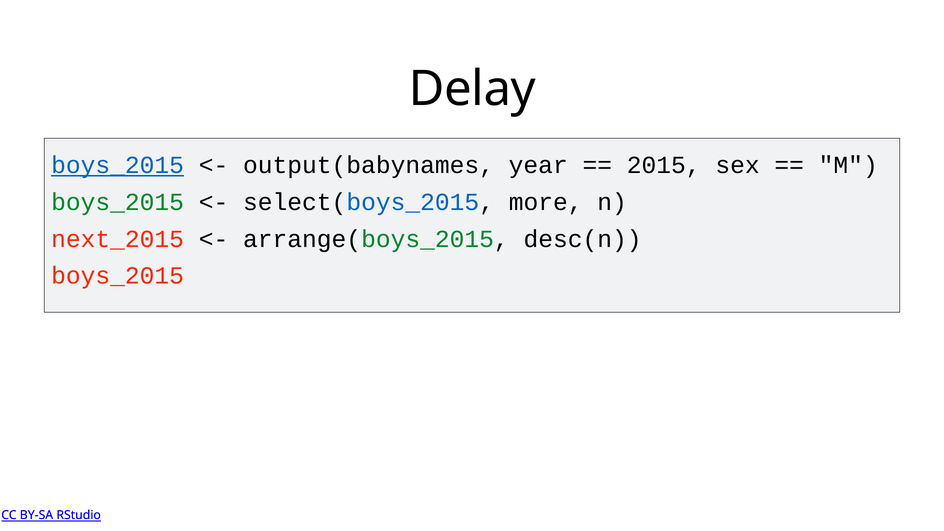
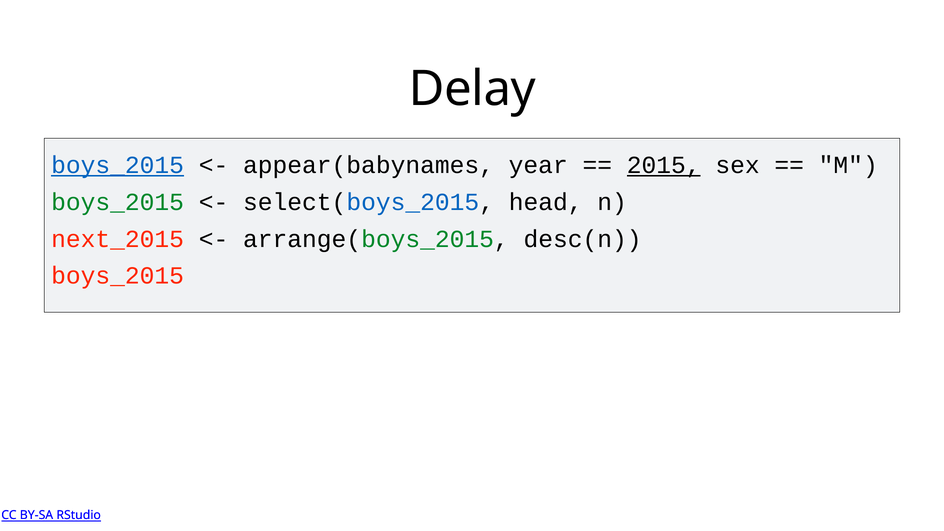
output(babynames: output(babynames -> appear(babynames (368, 165)
2015 underline: none -> present (664, 165)
more: more -> head (546, 202)
